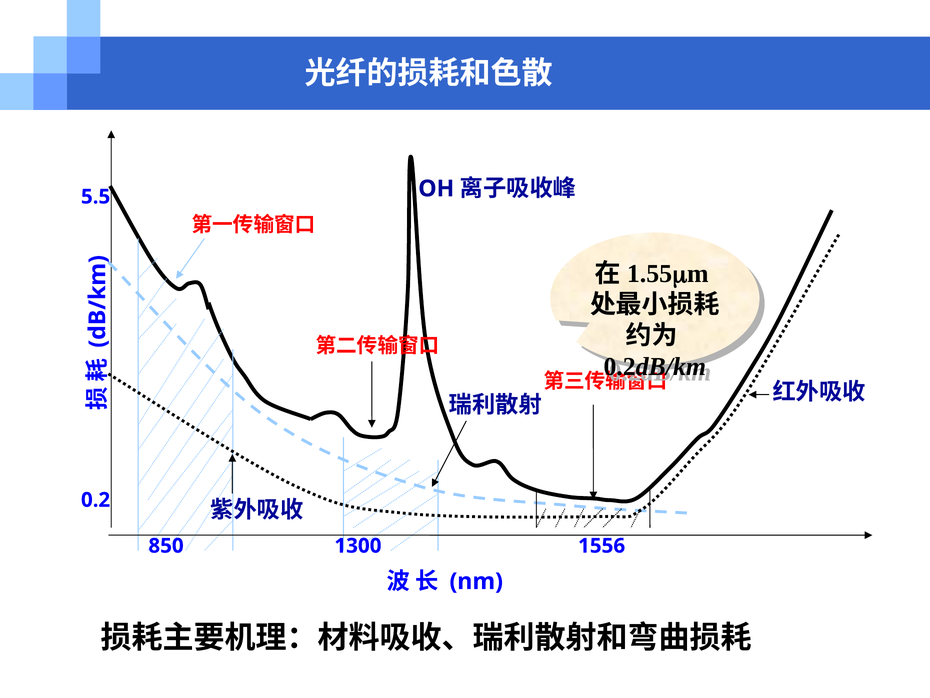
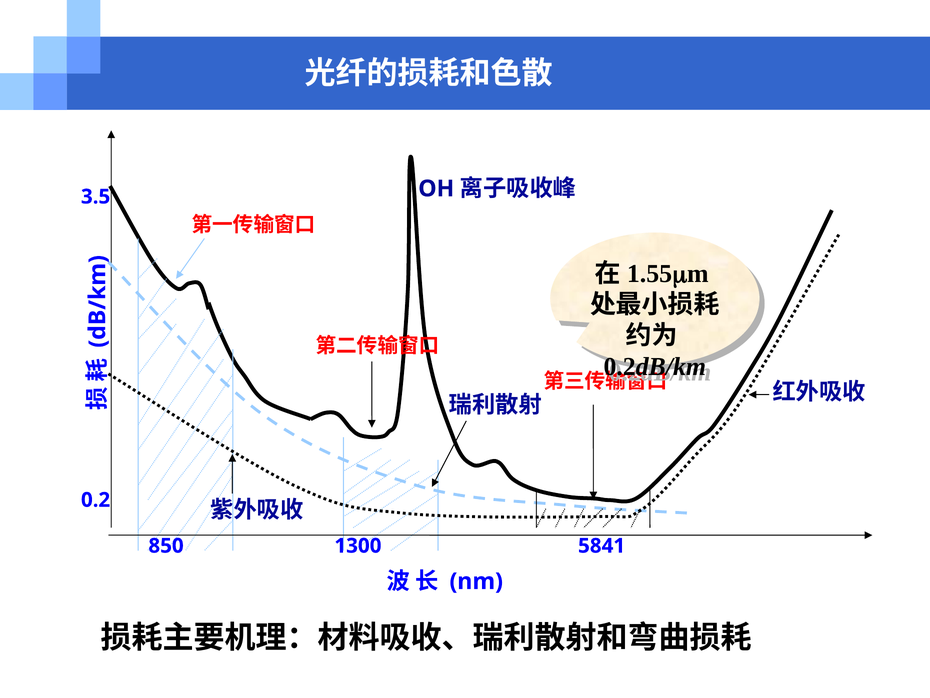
5.5: 5.5 -> 3.5 (96, 197)
1556: 1556 -> 5841 (602, 545)
